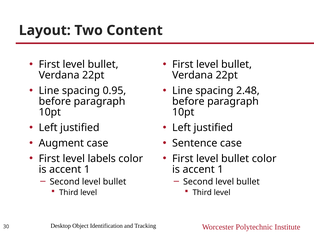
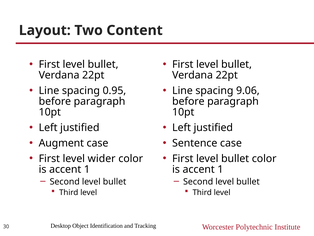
2.48: 2.48 -> 9.06 (248, 90)
labels: labels -> wider (102, 158)
